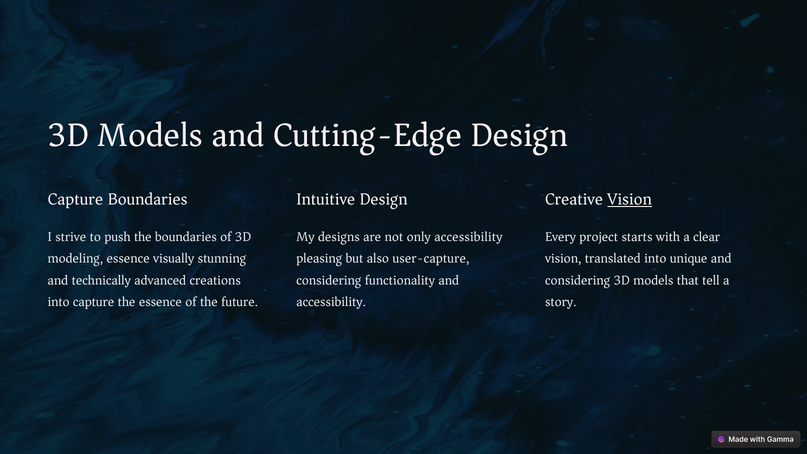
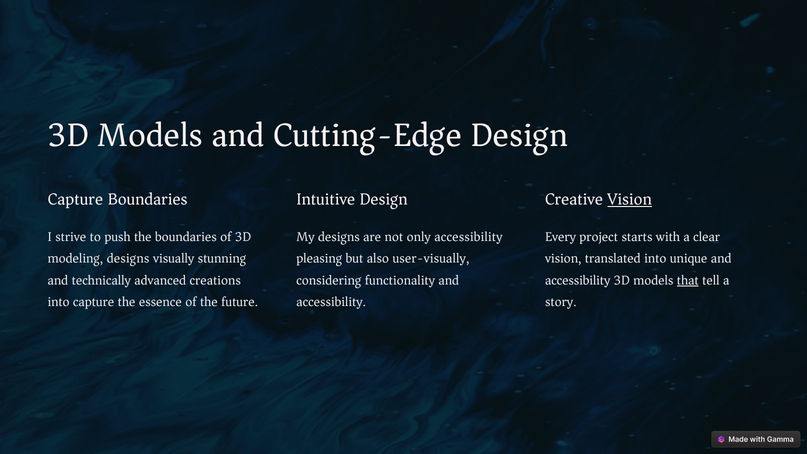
modeling essence: essence -> designs (128, 259)
user-capture: user-capture -> user-visually (431, 259)
considering: considering -> accessibility (578, 280)
that underline: none -> present (688, 280)
